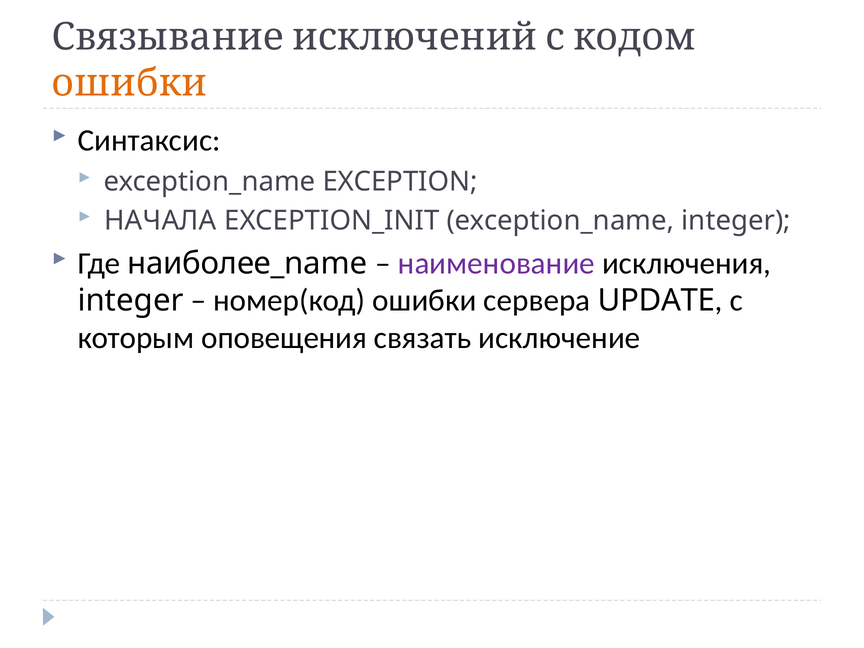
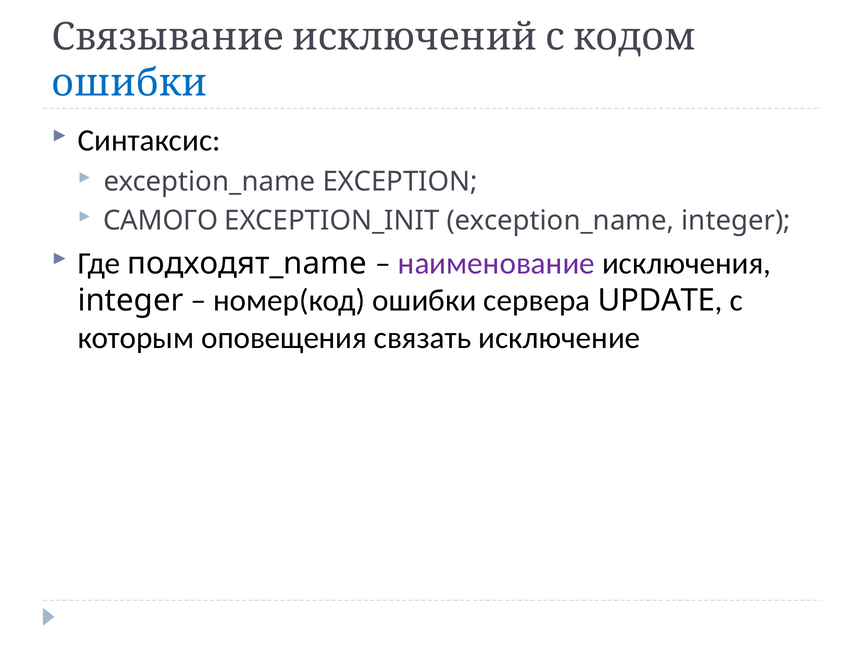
ошибки colour: orange -> blue (130, 83)
НАЧАЛА: НАЧАЛА -> САМОГО (161, 221)
наиболее_name: наиболее_name -> подходят_name (247, 263)
